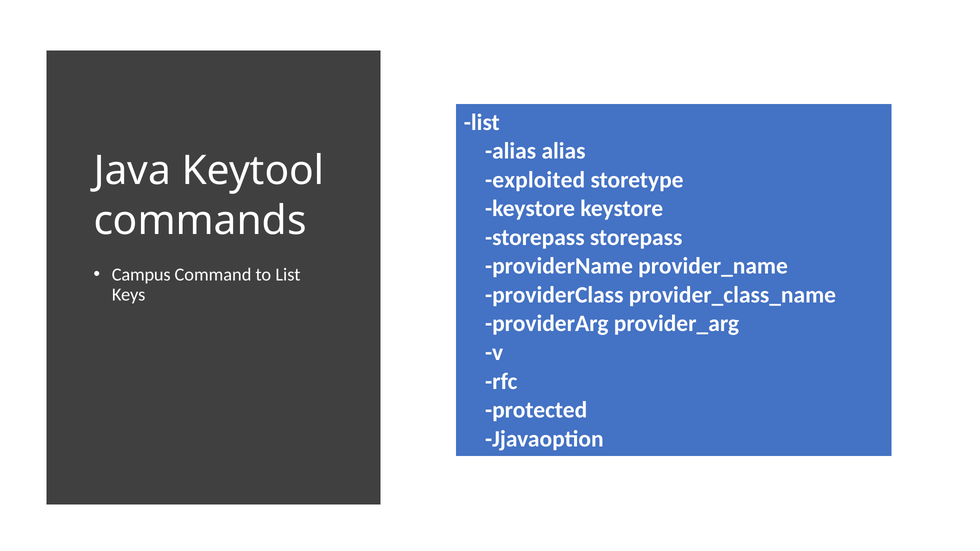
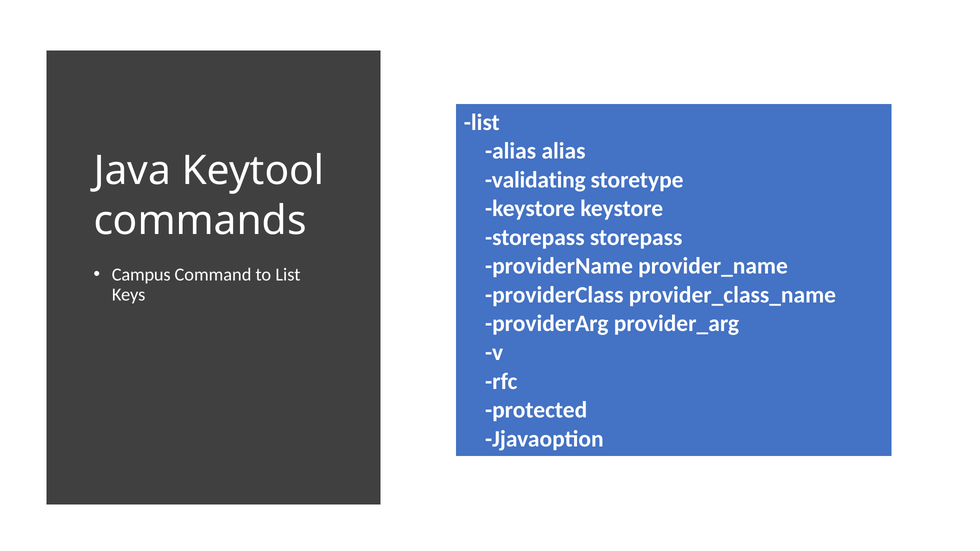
exploited: exploited -> validating (535, 180)
